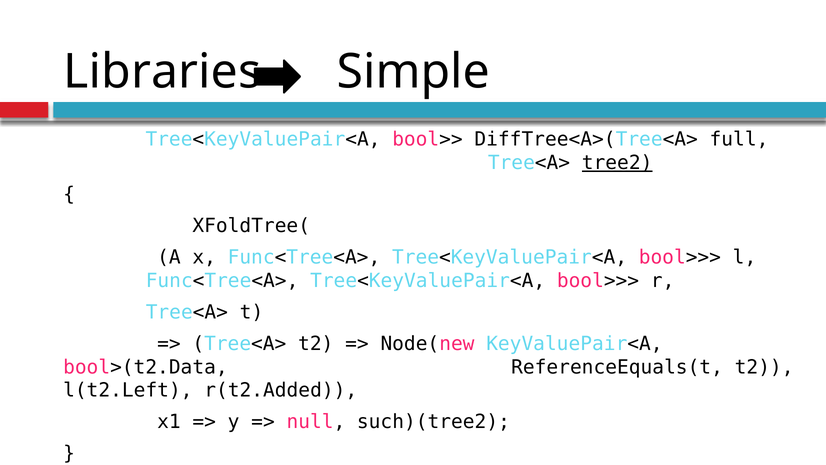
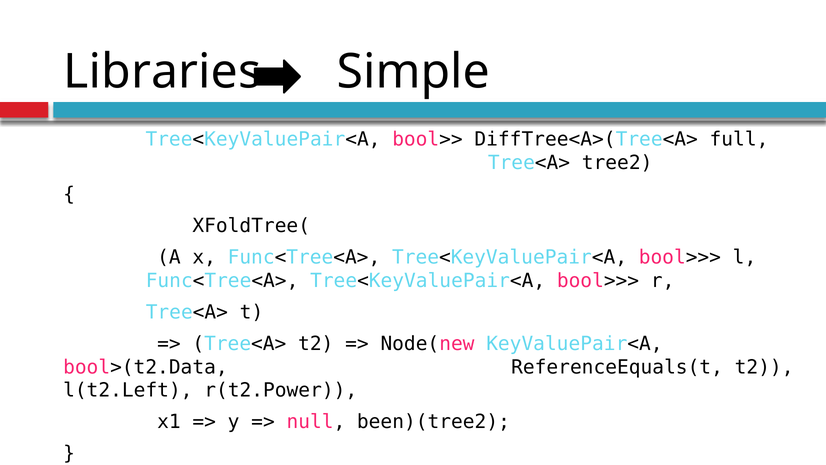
tree2 underline: present -> none (617, 163)
r(t2.Added: r(t2.Added -> r(t2.Power (281, 390)
such)(tree2: such)(tree2 -> been)(tree2 (433, 422)
